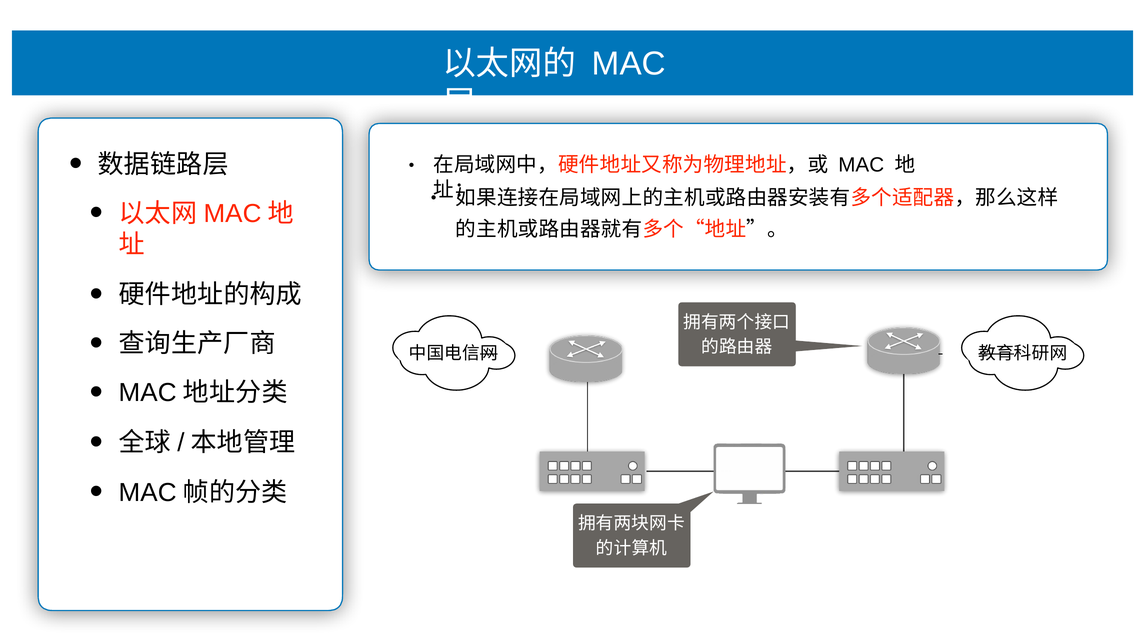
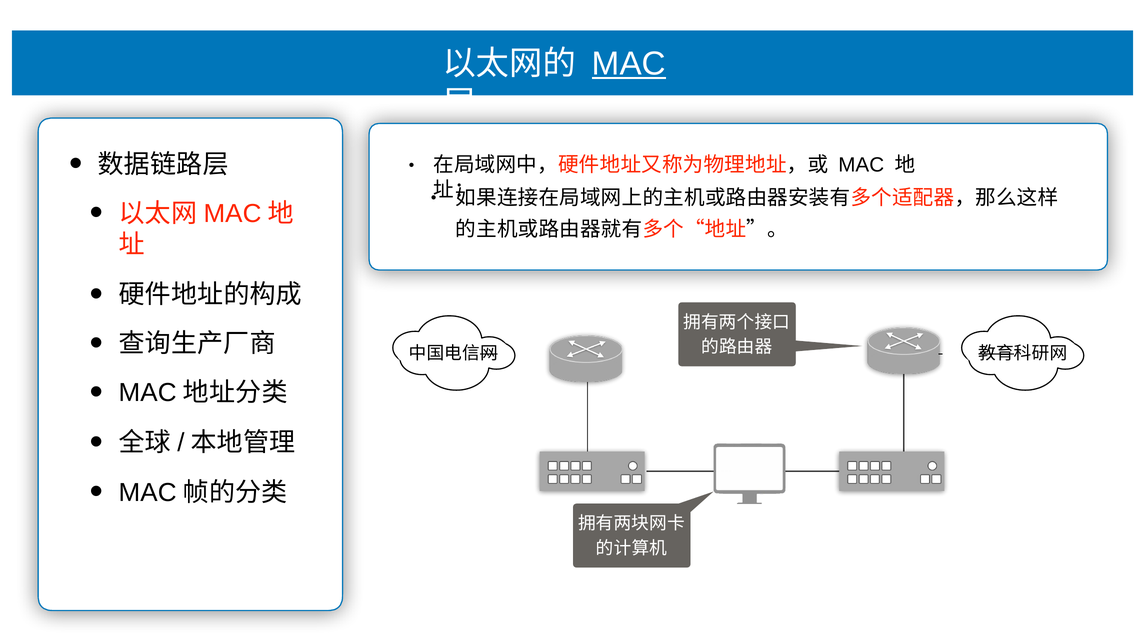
MAC underline: none -> present (629, 64)
